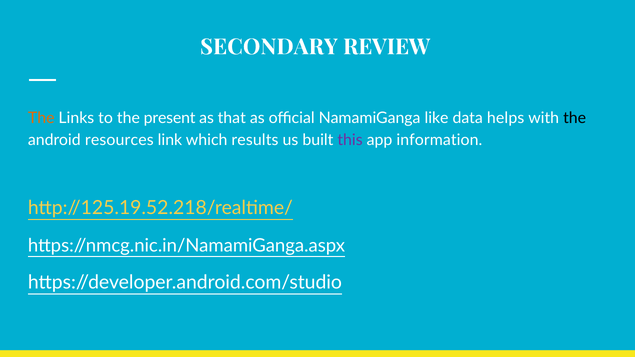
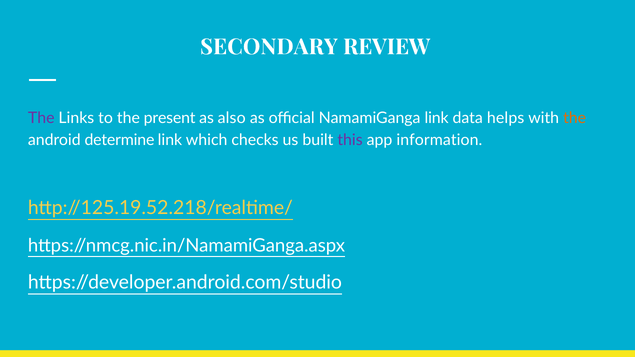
The colour: orange -> purple (41, 118)
that: that -> also (232, 118)
NamamiGanga like: like -> link (437, 118)
the colour: black -> orange (575, 118)
resources: resources -> determine (119, 140)
results: results -> checks (255, 140)
